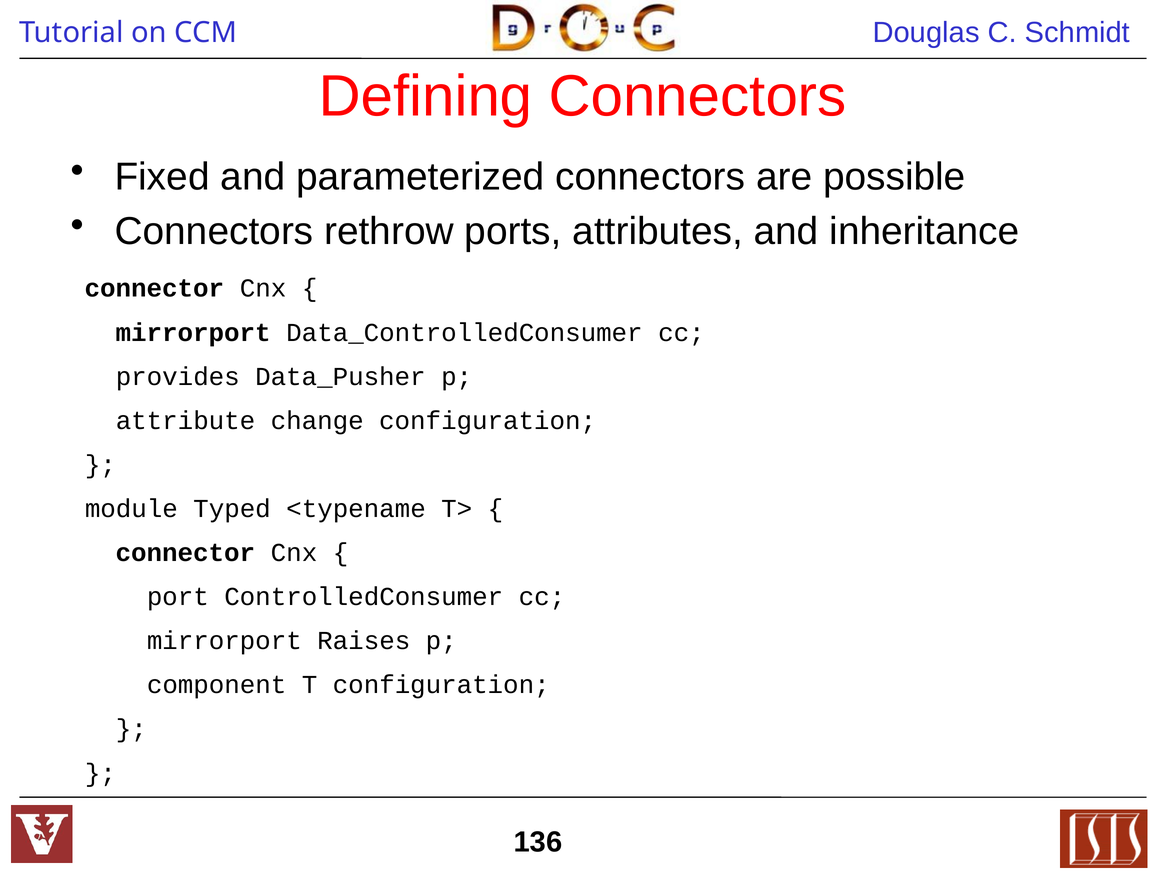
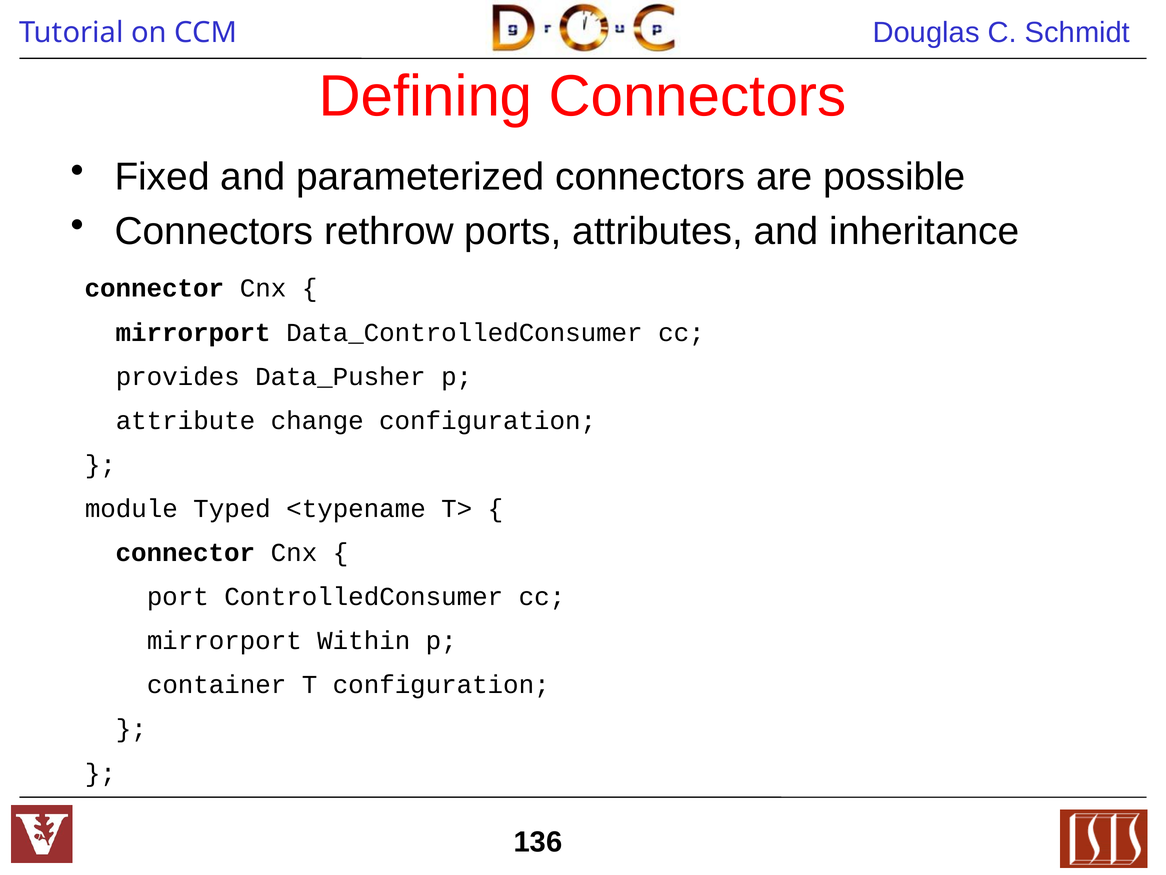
Raises: Raises -> Within (364, 640)
component: component -> container (217, 684)
